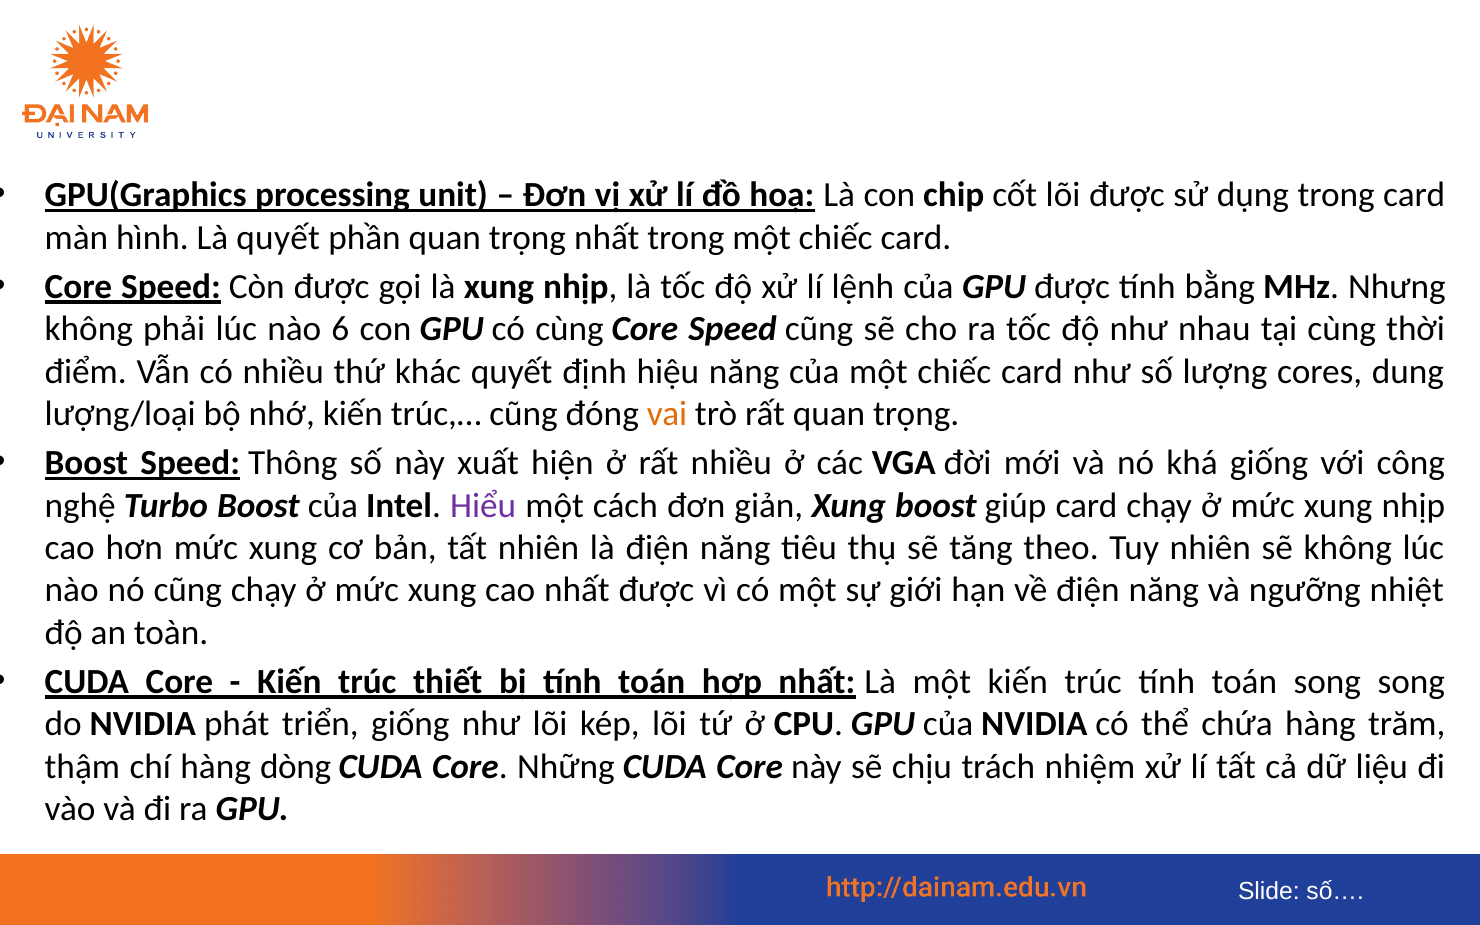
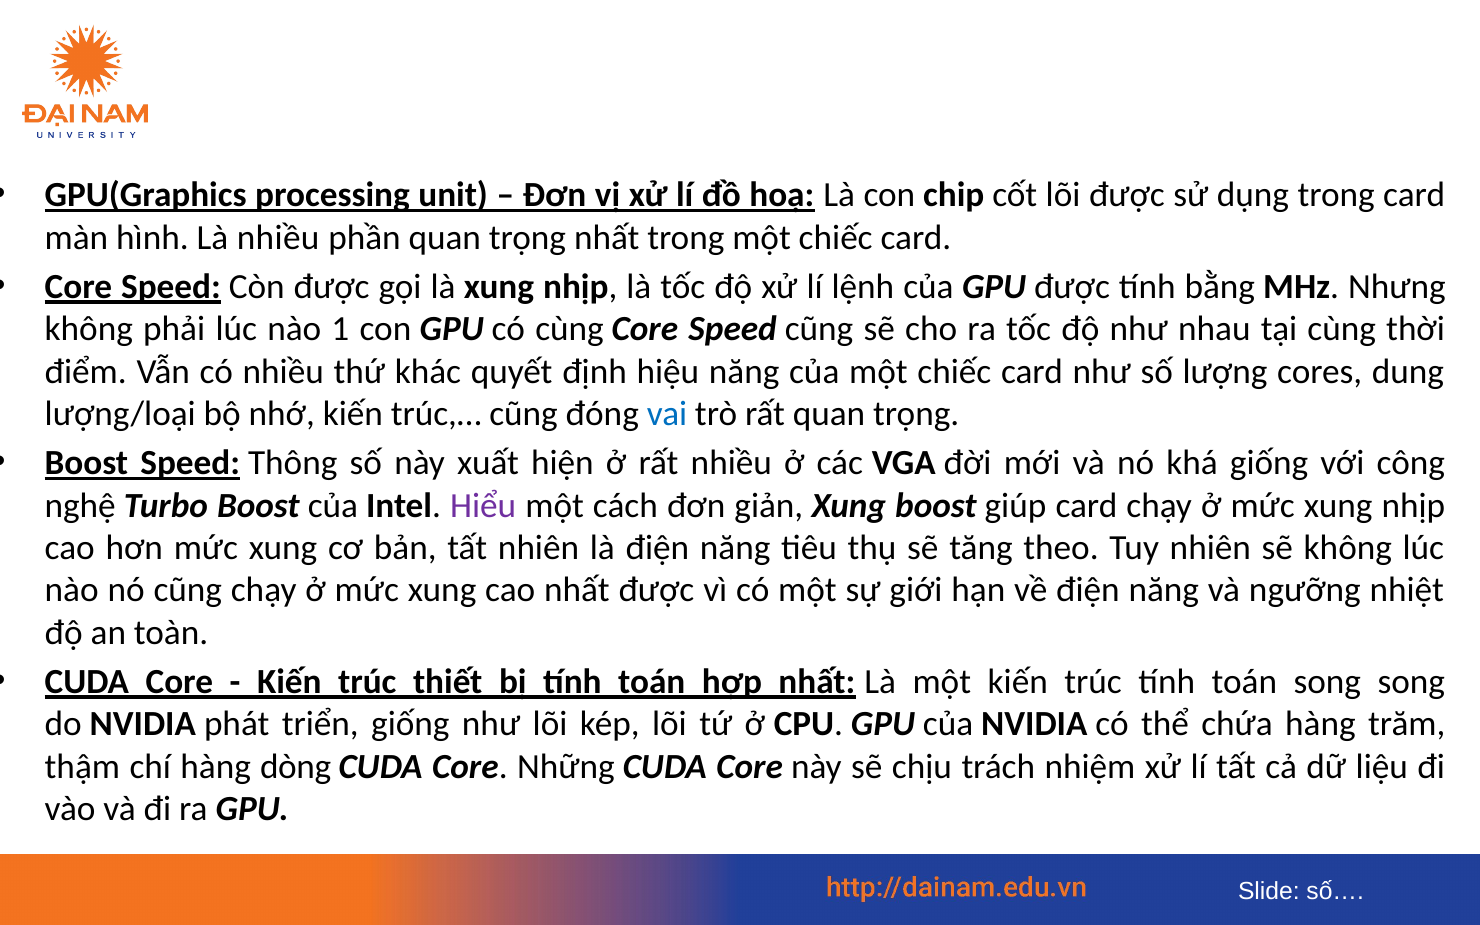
Là quyết: quyết -> nhiều (278, 237)
6: 6 -> 1 (340, 329)
vai colour: orange -> blue (667, 414)
